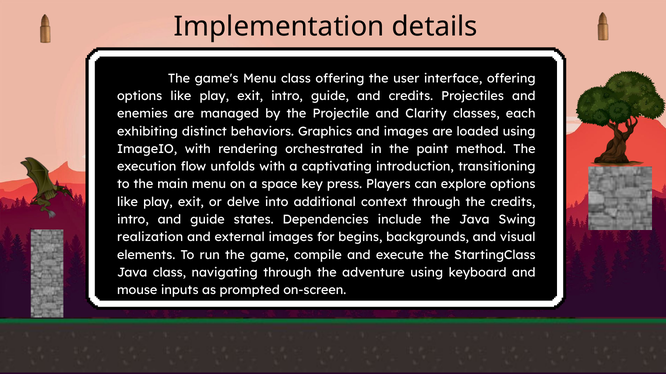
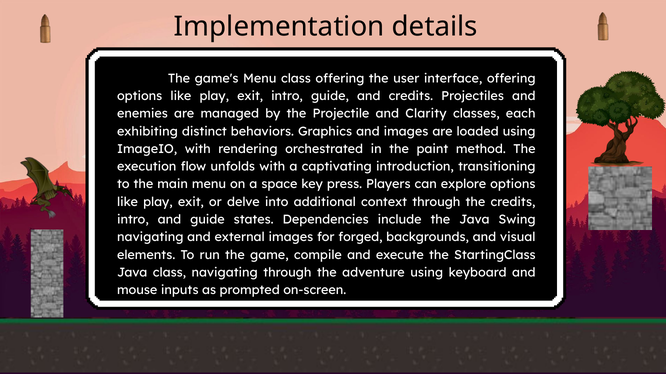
realization: realization -> navigating (150, 238)
begins: begins -> forged (360, 238)
